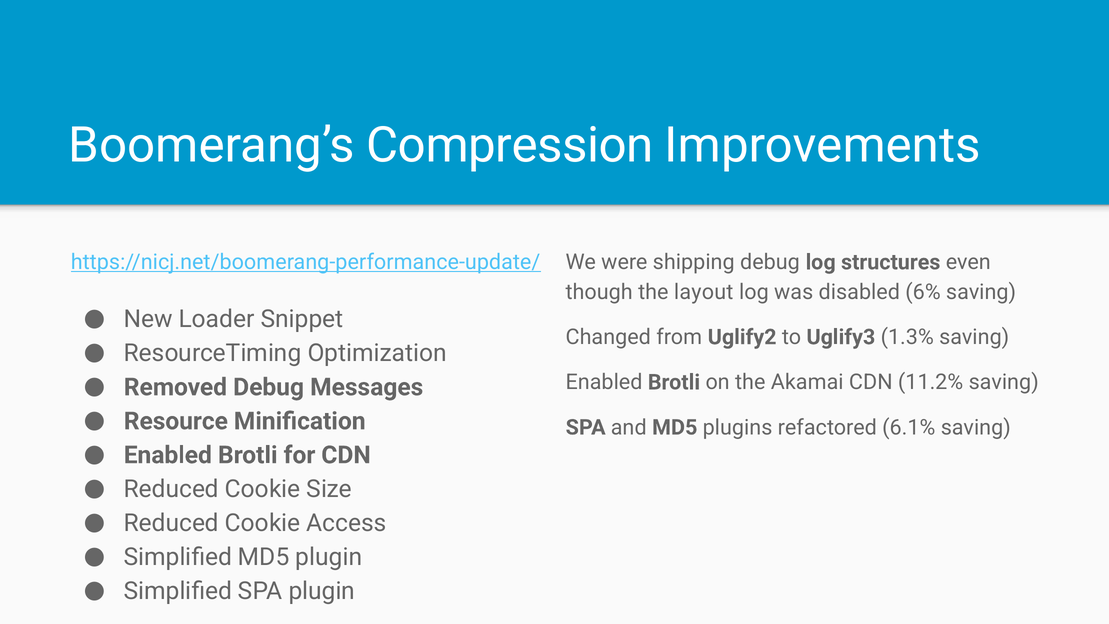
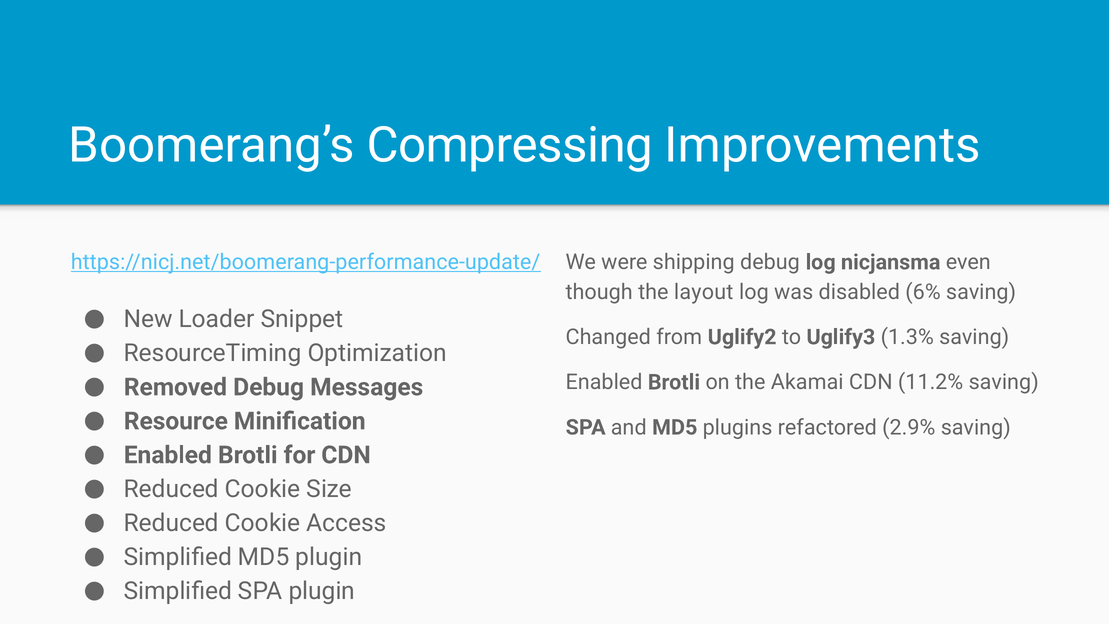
Compression: Compression -> Compressing (510, 145)
structures: structures -> nicjansma (891, 262)
6.1%: 6.1% -> 2.9% (909, 427)
